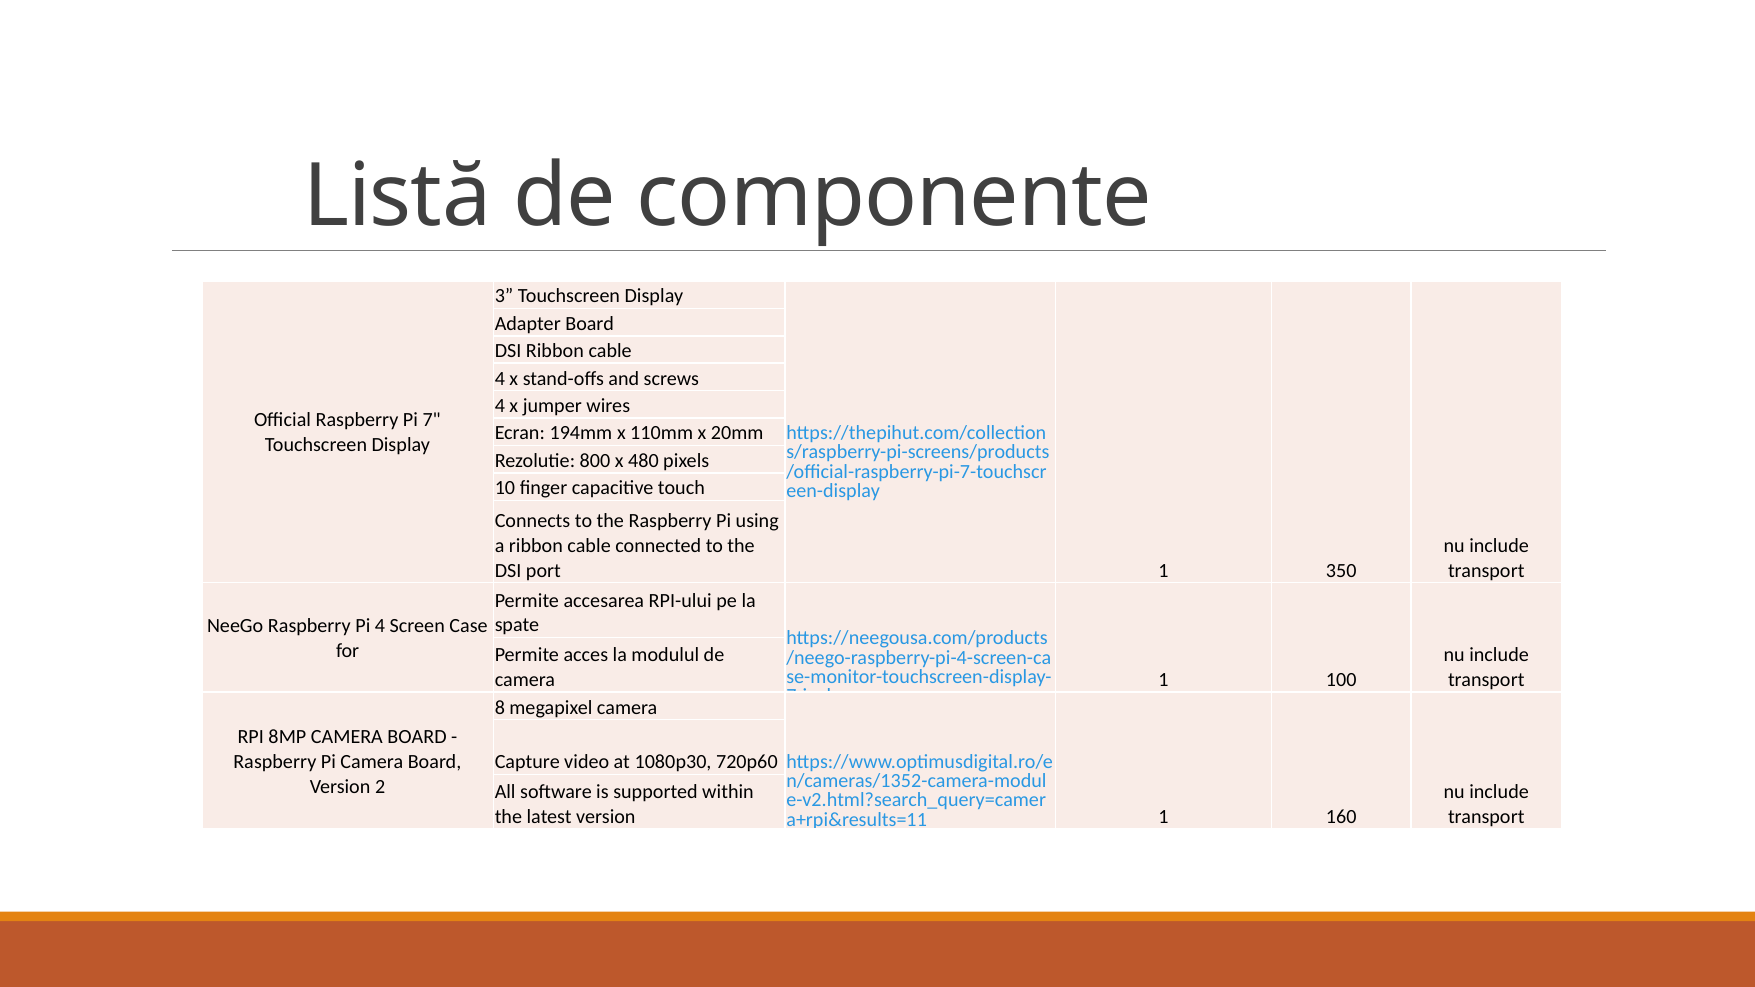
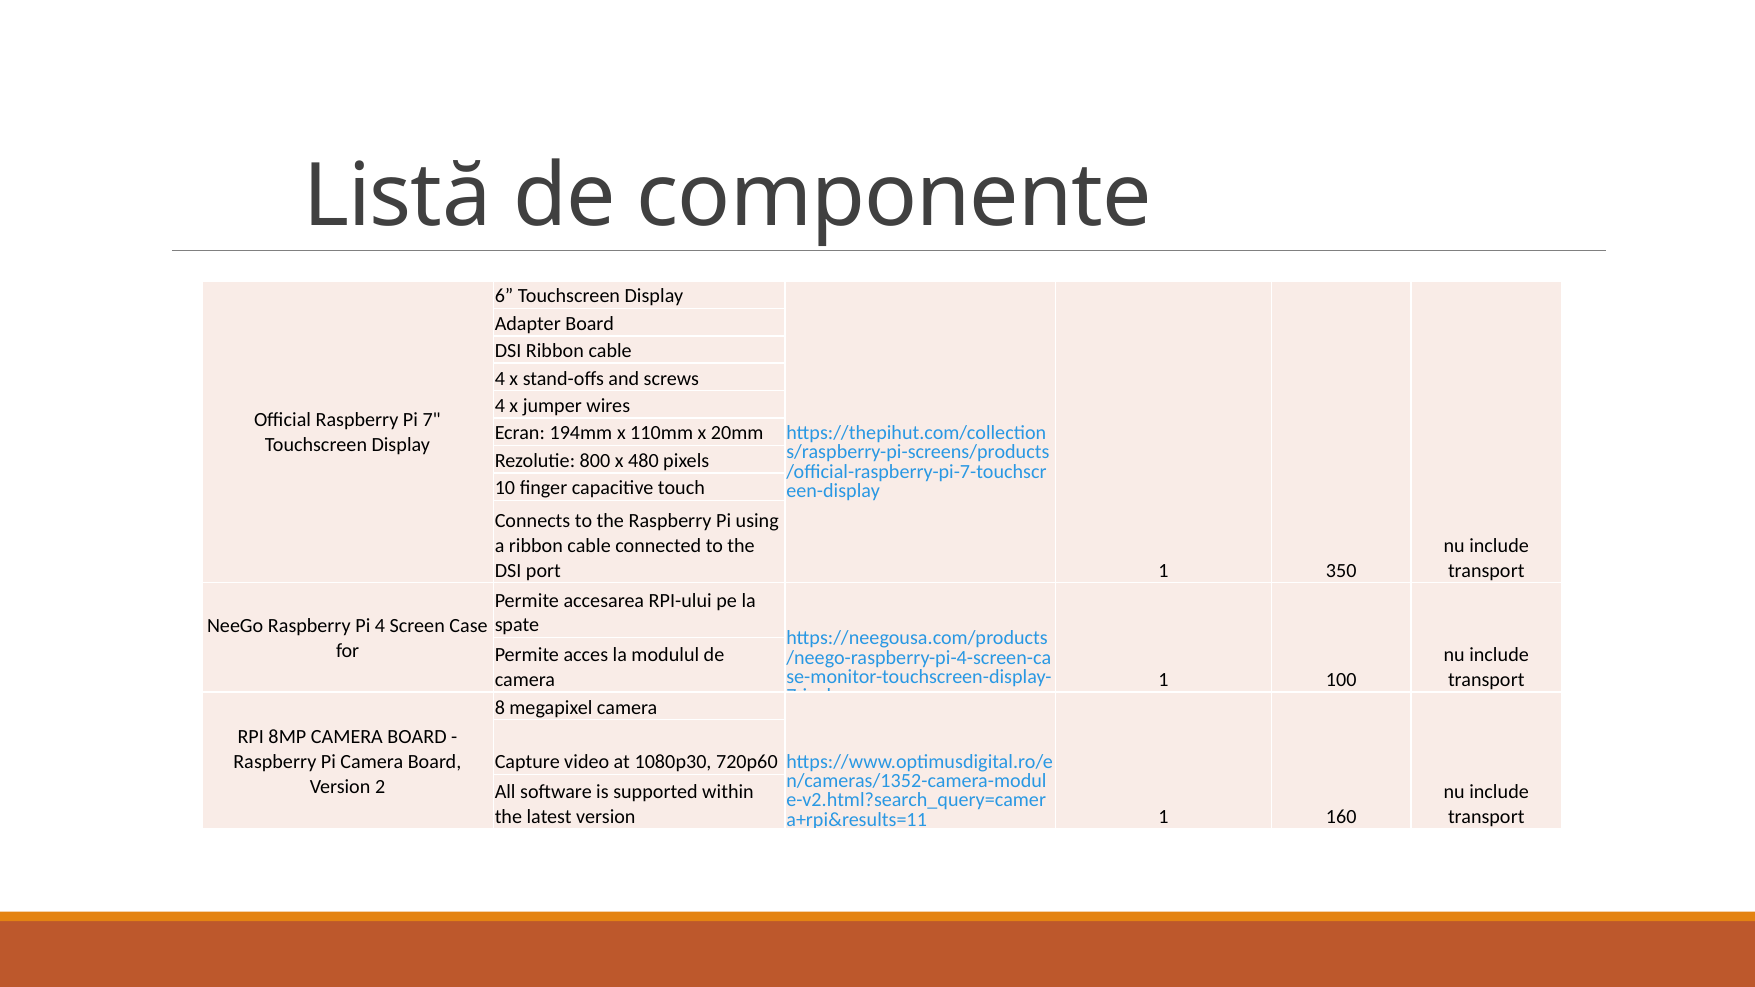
3: 3 -> 6 (504, 296)
